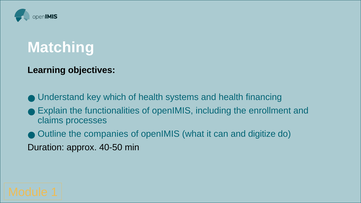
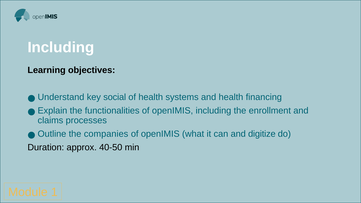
Matching: Matching -> Including (61, 47)
which: which -> social (115, 97)
